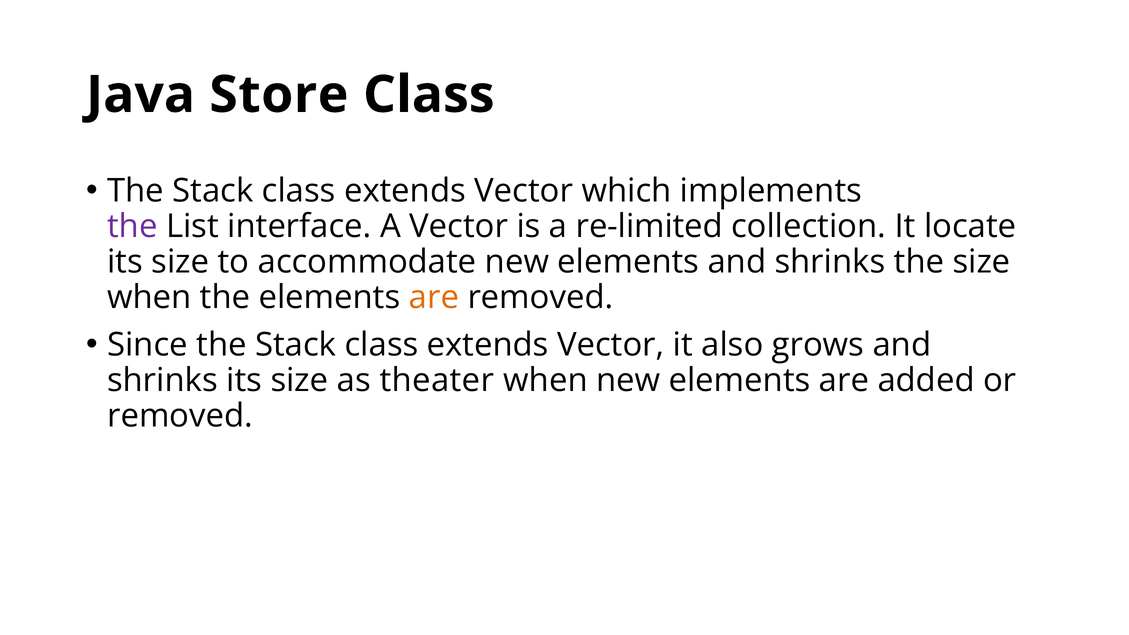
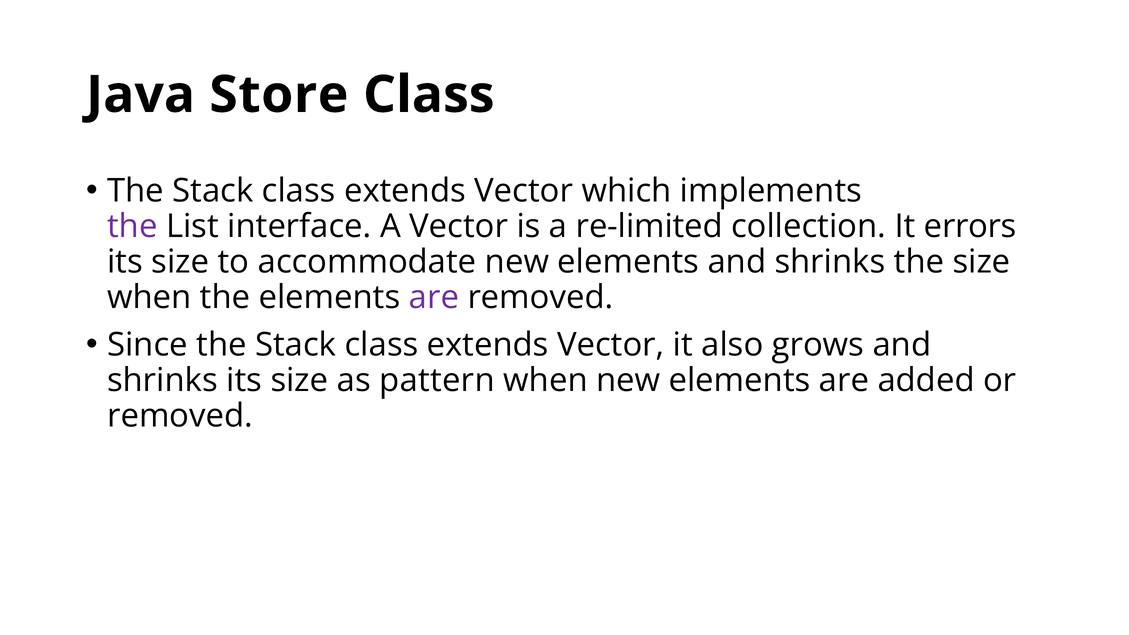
locate: locate -> errors (970, 226)
are colour: orange -> purple (434, 298)
theater: theater -> pattern (437, 380)
